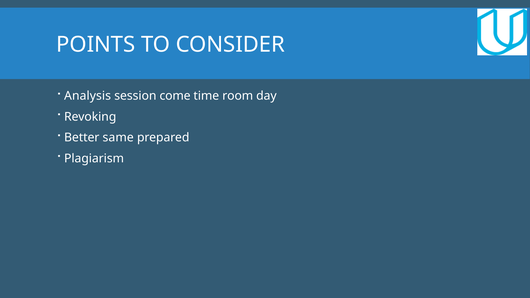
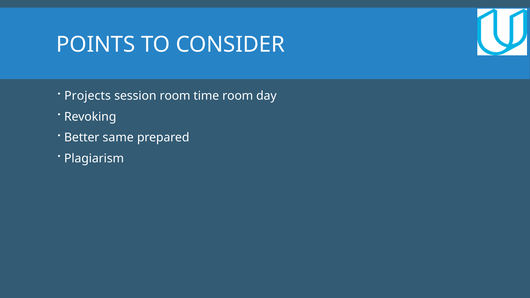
Analysis: Analysis -> Projects (88, 96)
session come: come -> room (175, 96)
